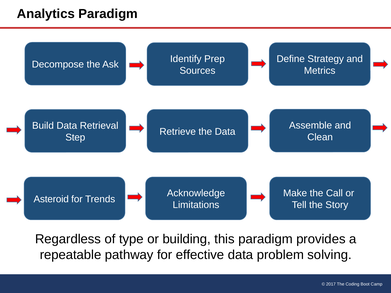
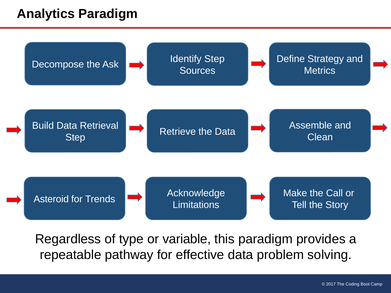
Identify Prep: Prep -> Step (214, 59)
building: building -> variable (187, 239)
